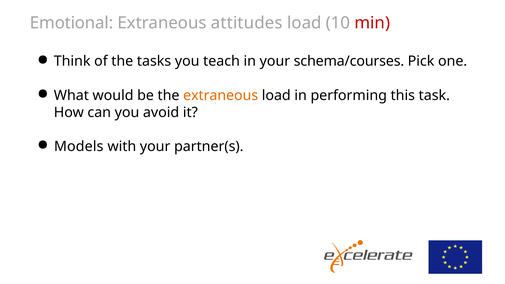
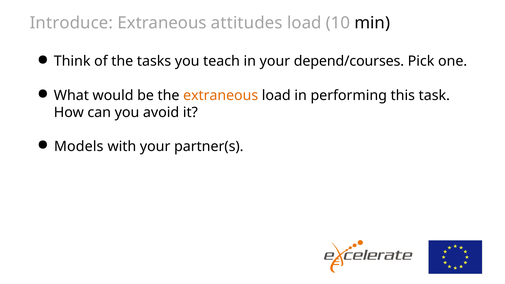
Emotional: Emotional -> Introduce (71, 23)
min colour: red -> black (372, 23)
schema/courses: schema/courses -> depend/courses (349, 61)
